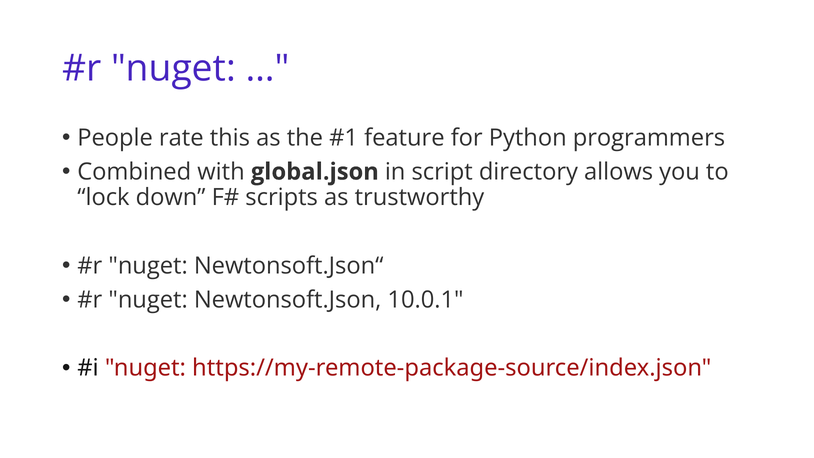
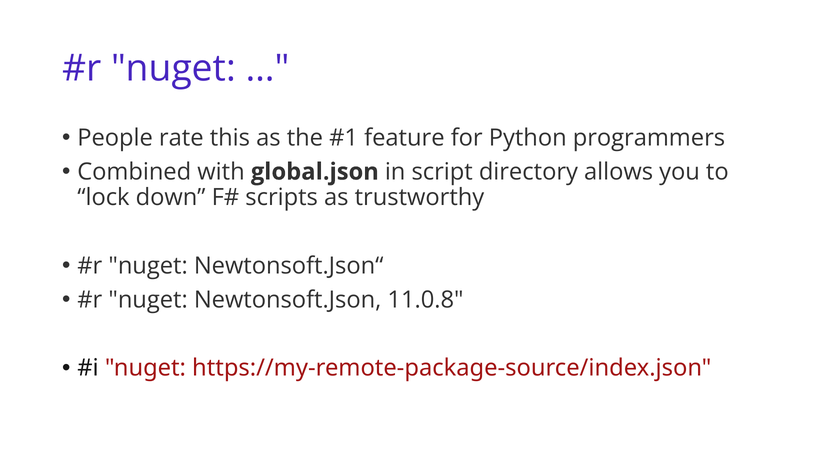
10.0.1: 10.0.1 -> 11.0.8 (426, 300)
